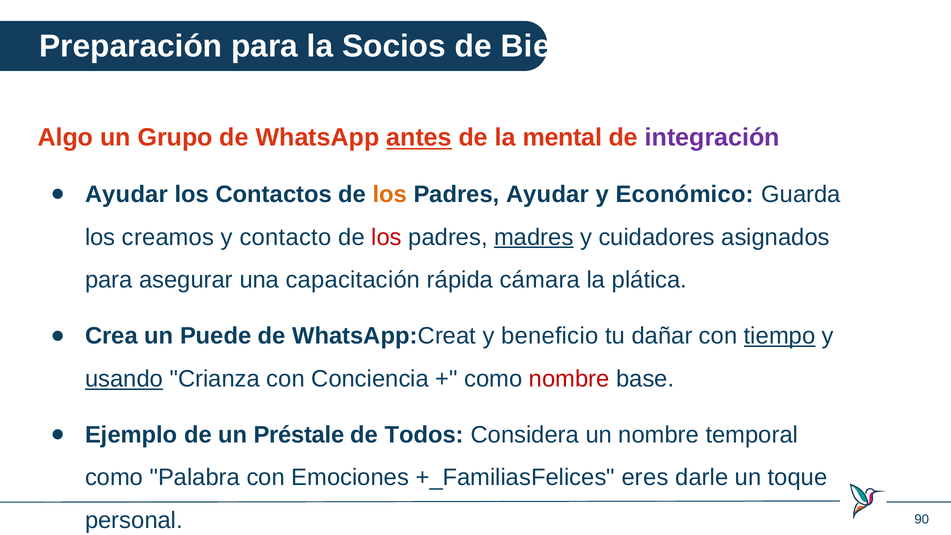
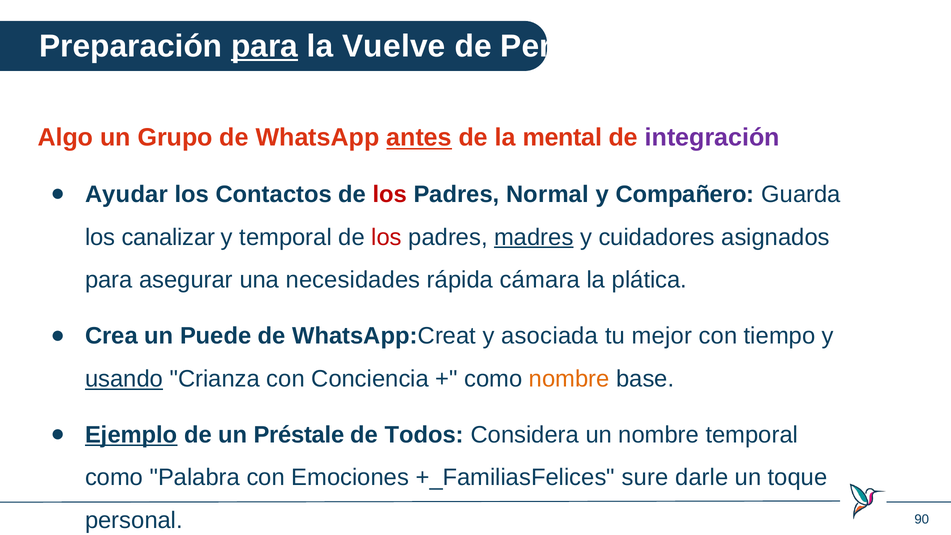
para underline: none -> present (265, 47)
Socios: Socios -> Vuelve (394, 47)
Bien: Bien -> Pero (536, 47)
los colour: orange -> red (390, 194)
Padres Ayudar: Ayudar -> Normal (548, 194)
Económico: Económico -> Compañero (685, 194)
creamos: creamos -> canalizar (168, 237)
y contacto: contacto -> temporal (286, 237)
capacitación: capacitación -> necesidades (353, 280)
beneficio: beneficio -> asociada (550, 336)
dañar: dañar -> mejor (662, 336)
tiempo underline: present -> none (780, 336)
nombre colour: red -> orange (569, 379)
Ejemplo underline: none -> present (131, 435)
eres: eres -> sure (645, 478)
